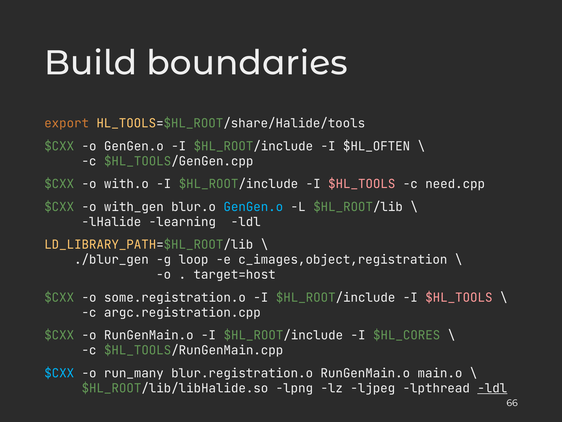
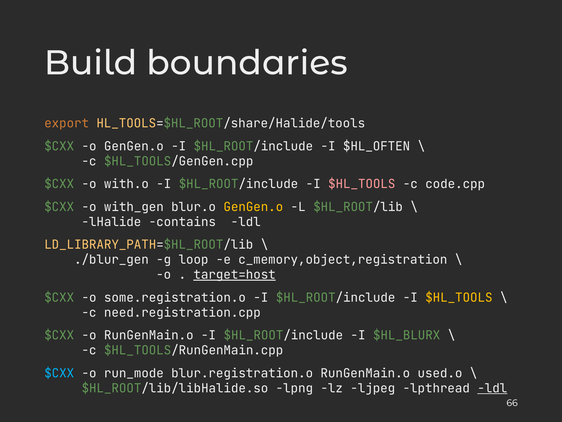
need.cpp: need.cpp -> code.cpp (455, 184)
GenGen.o colour: light blue -> yellow (253, 207)
learning: learning -> contains (182, 222)
c_images,object,registration: c_images,object,registration -> c_memory,object,registration (343, 259)
target=host underline: none -> present (235, 274)
$HL_TOOLS colour: pink -> yellow (459, 297)
argc.registration.cpp: argc.registration.cpp -> need.registration.cpp (182, 312)
$HL_CORES: $HL_CORES -> $HL_BLURX (407, 335)
run_many: run_many -> run_mode (134, 373)
main.o: main.o -> used.o (440, 373)
